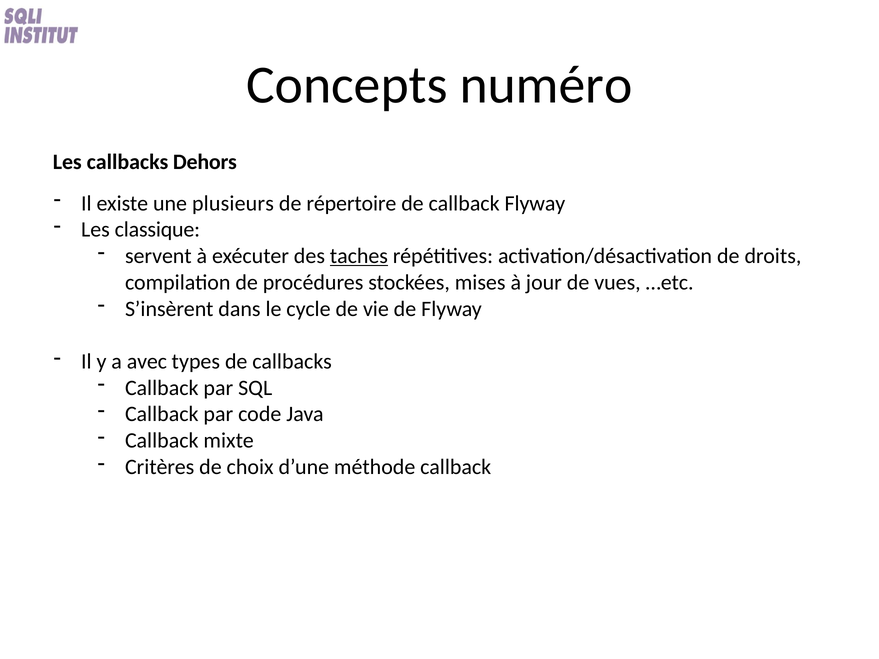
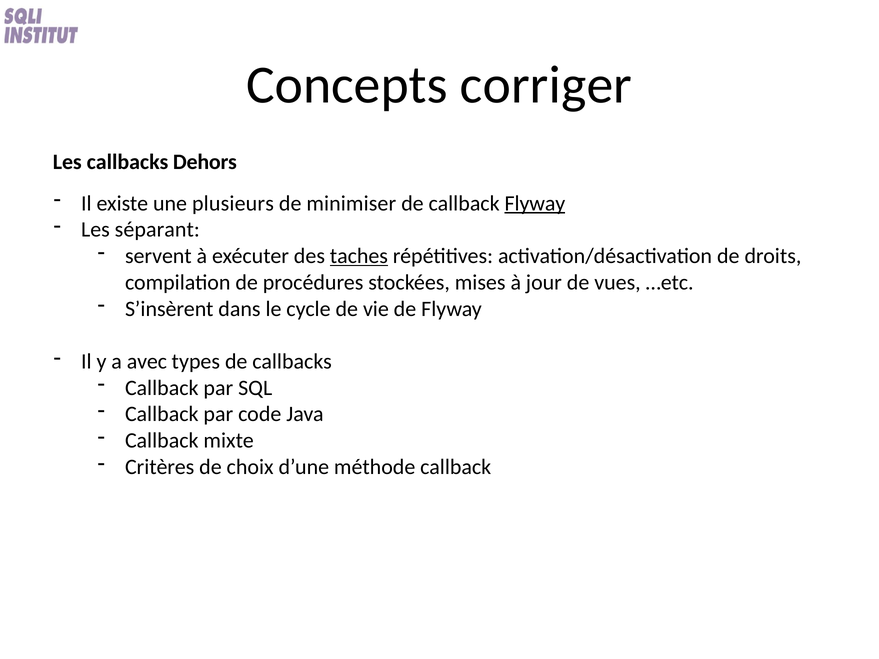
numéro: numéro -> corriger (546, 85)
répertoire: répertoire -> minimiser (351, 203)
Flyway underline: none -> present (535, 203)
classique: classique -> séparant (157, 230)
